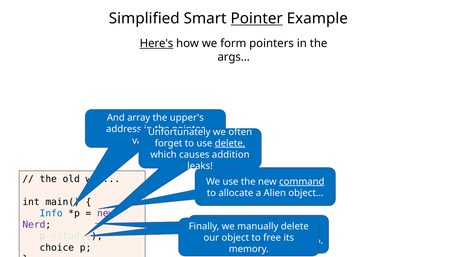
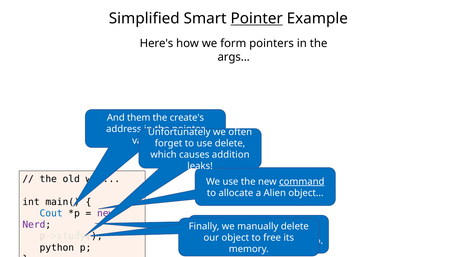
Here's underline: present -> none (157, 43)
array: array -> them (139, 118)
upper's: upper's -> create's (187, 118)
delete underline: present -> none (230, 143)
Info: Info -> Cout (51, 213)
choice: choice -> python (57, 248)
